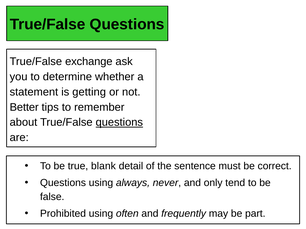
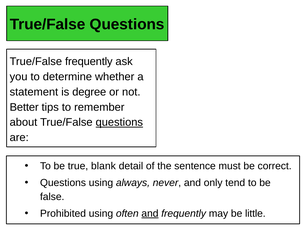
True/False exchange: exchange -> frequently (89, 62)
getting: getting -> degree (89, 92)
and underline: none -> present (150, 214)
part: part -> little (255, 214)
